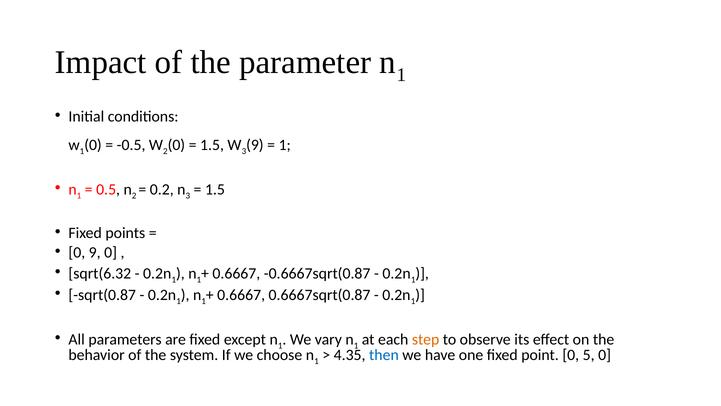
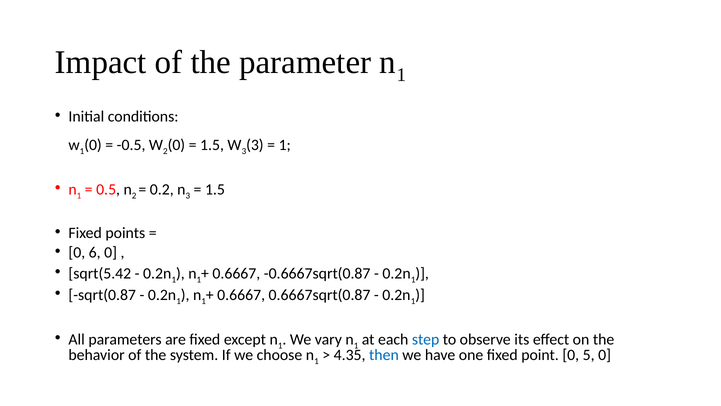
9: 9 -> 3 (255, 145)
0 9: 9 -> 6 (95, 252)
sqrt(6.32: sqrt(6.32 -> sqrt(5.42 (100, 273)
step colour: orange -> blue (426, 339)
